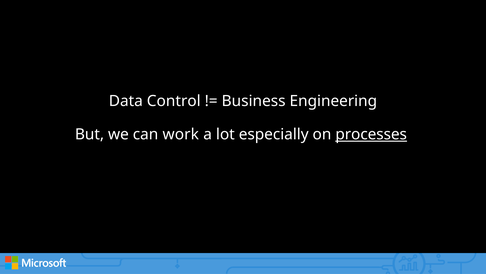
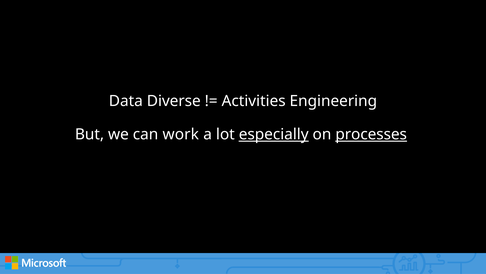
Control: Control -> Diverse (174, 101)
Business: Business -> Activities (254, 101)
especially underline: none -> present (274, 134)
